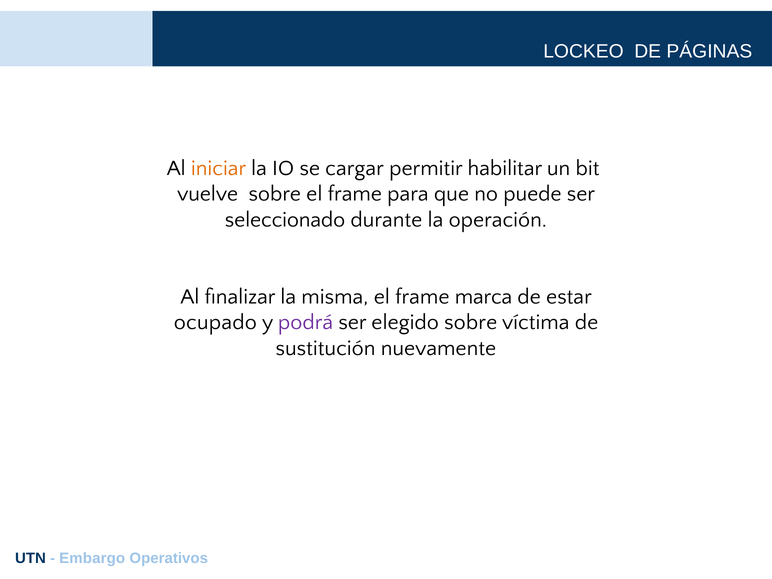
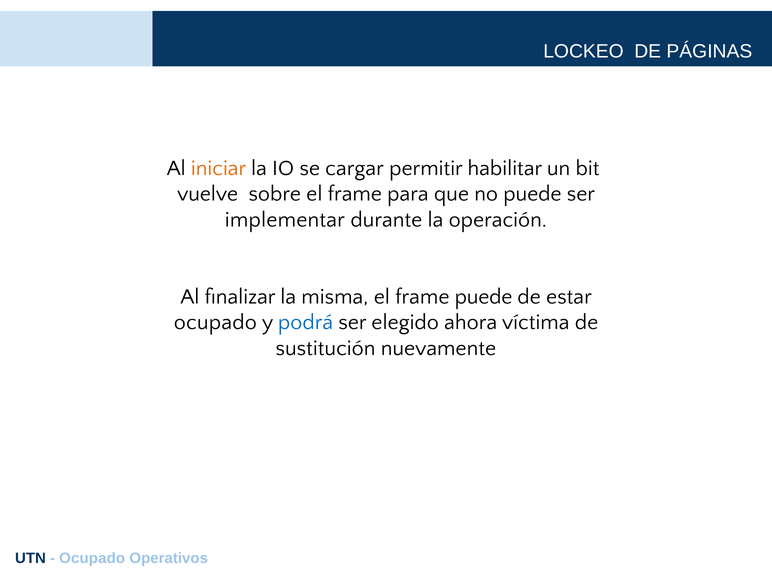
seleccionado: seleccionado -> implementar (285, 219)
frame marca: marca -> puede (484, 297)
podrá colour: purple -> blue (306, 322)
elegido sobre: sobre -> ahora (471, 322)
Embargo: Embargo -> Ocupado (92, 558)
